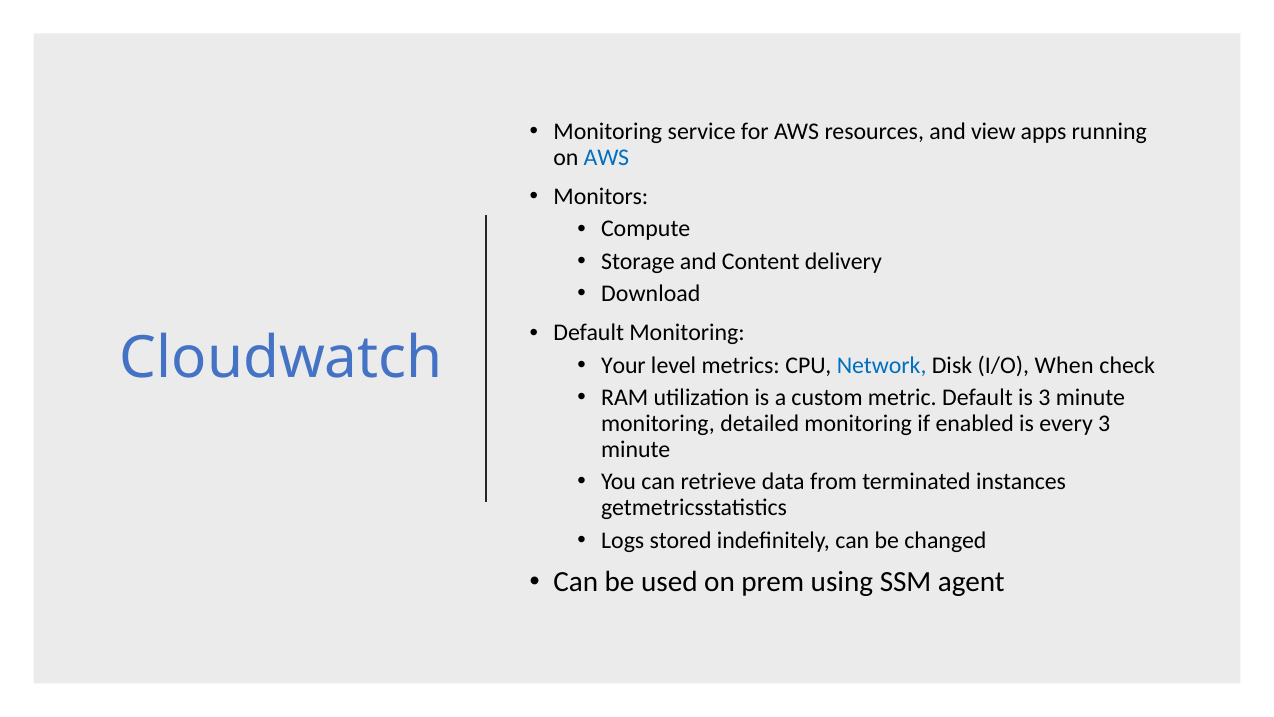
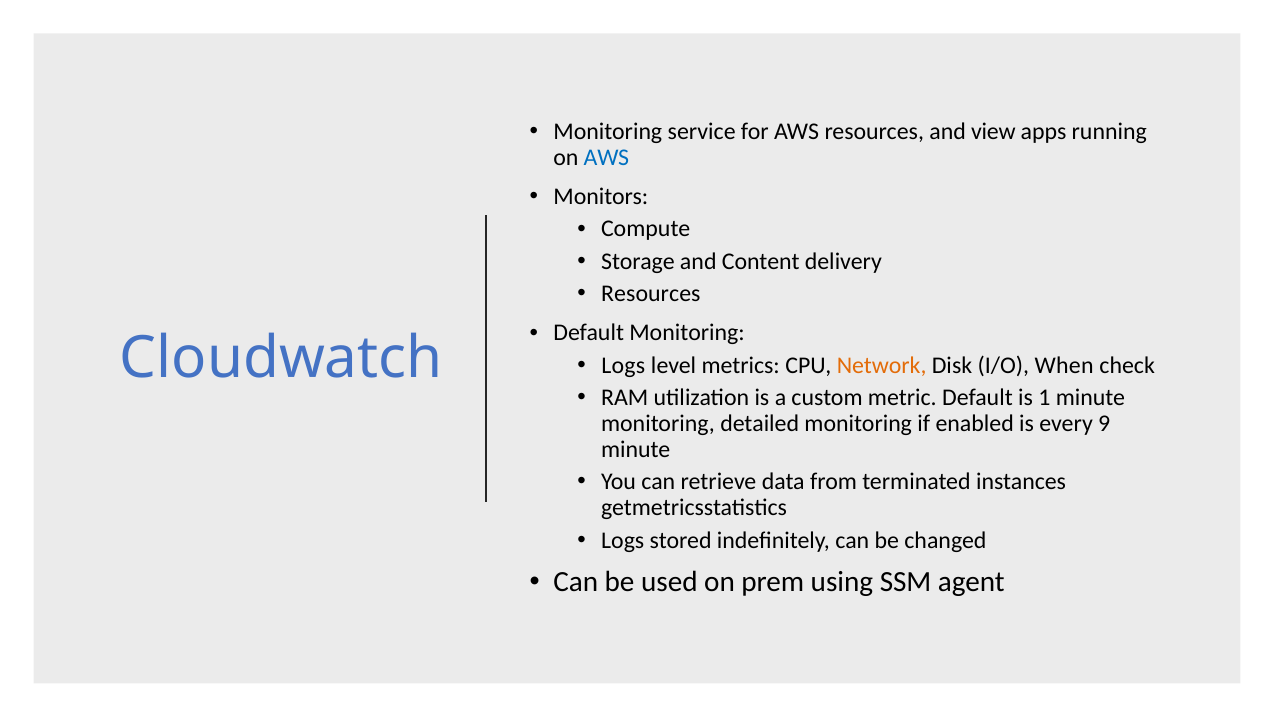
Download: Download -> Resources (651, 294)
Your: Your -> Logs (623, 365)
Network colour: blue -> orange (882, 365)
is 3: 3 -> 1 (1044, 398)
every 3: 3 -> 9 (1104, 423)
